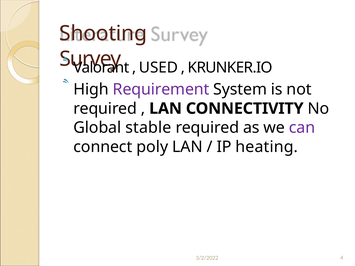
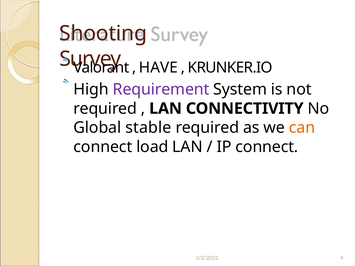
USED: USED -> HAVE (158, 68)
can colour: purple -> orange (302, 128)
poly: poly -> load (152, 147)
IP heating: heating -> connect (267, 147)
